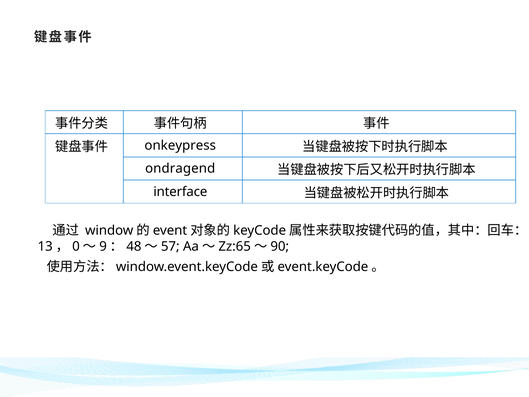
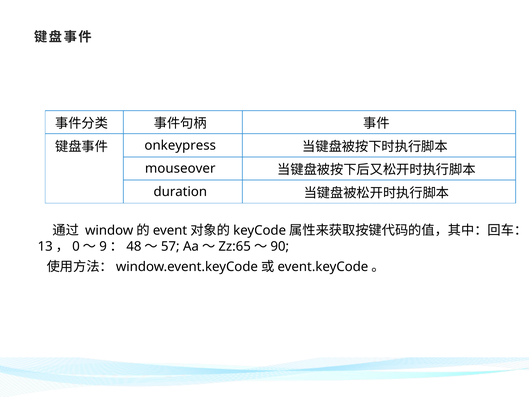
ondragend: ondragend -> mouseover (180, 168)
interface: interface -> duration (180, 192)
